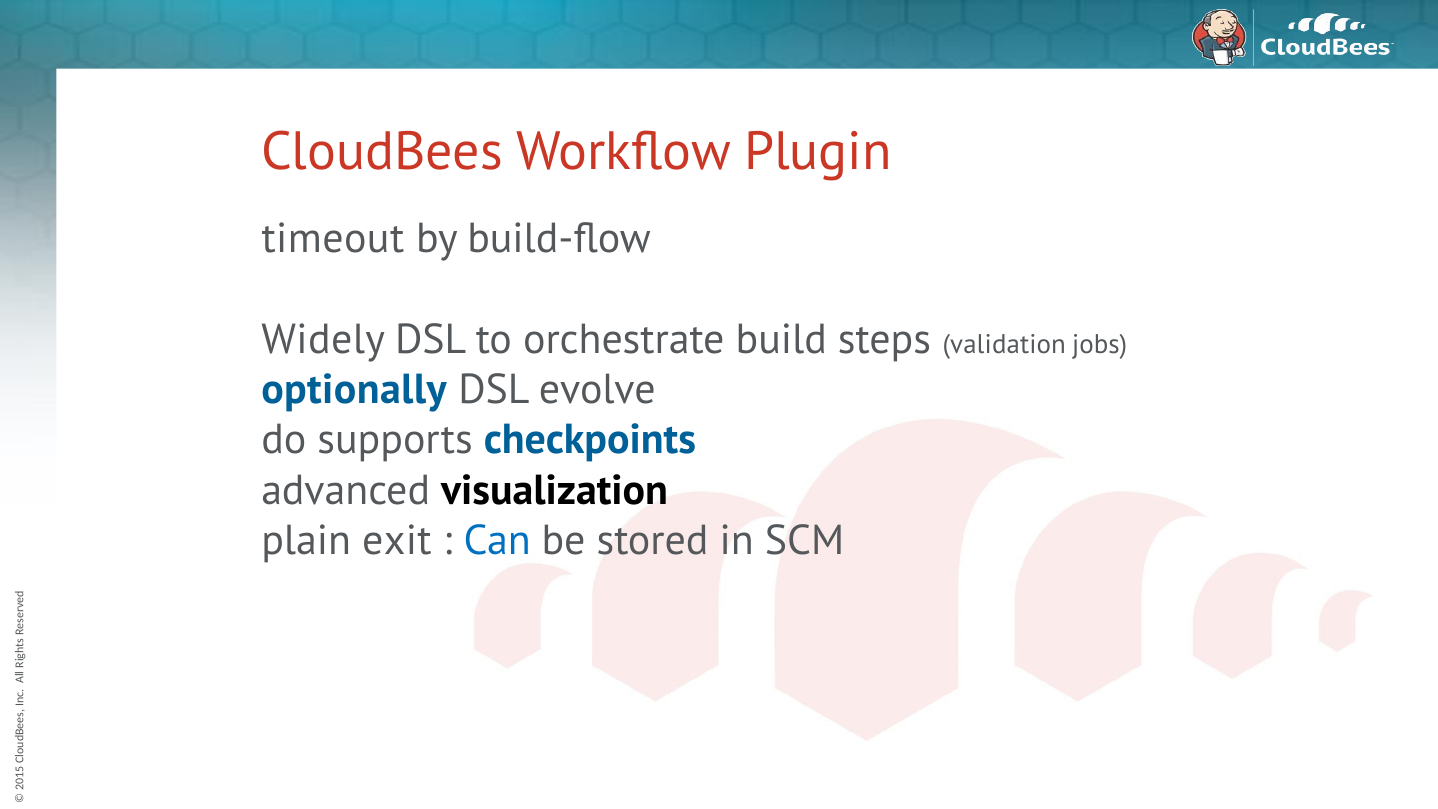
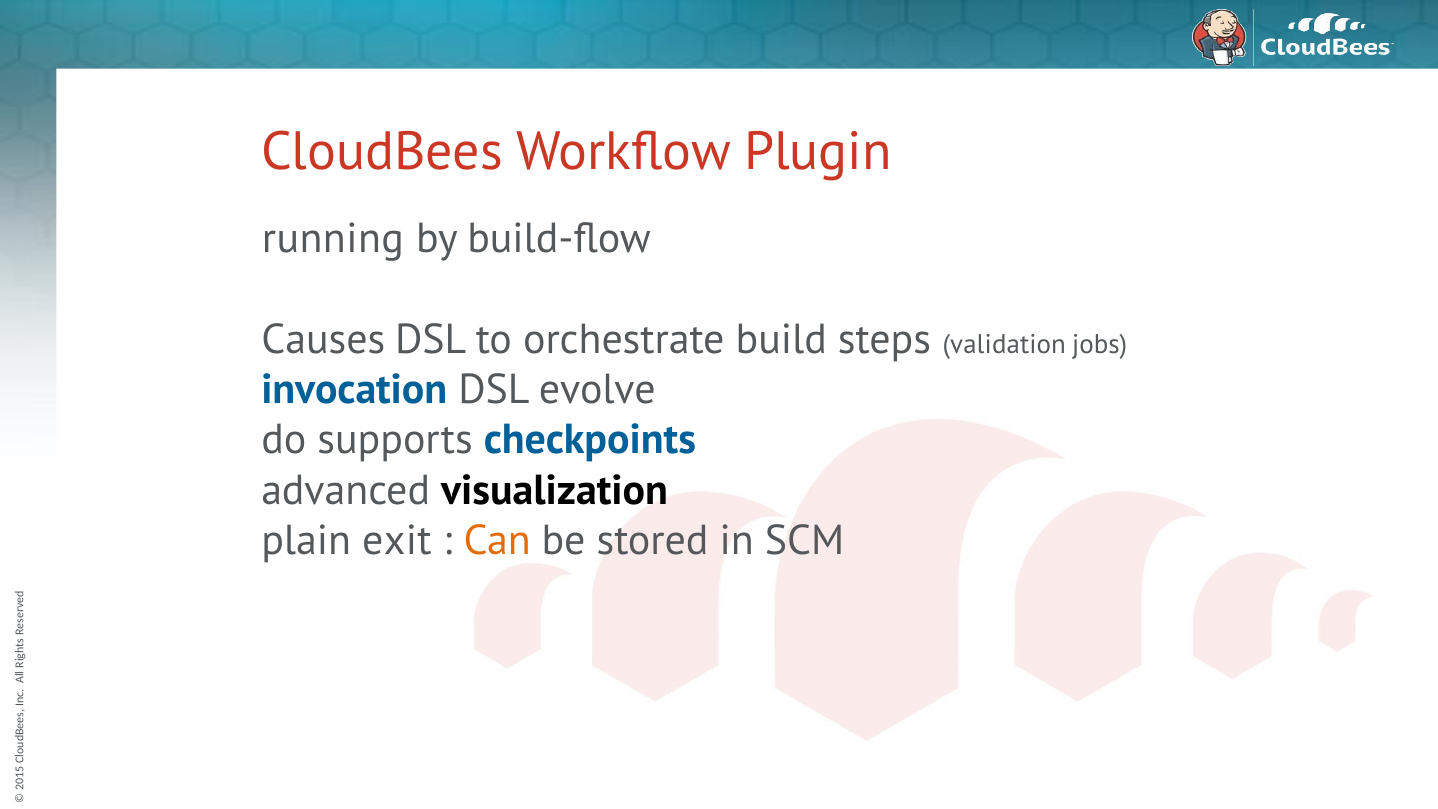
timeout: timeout -> running (333, 238)
Widely: Widely -> Causes (323, 339)
optionally: optionally -> invocation (354, 390)
Can colour: blue -> orange (497, 541)
